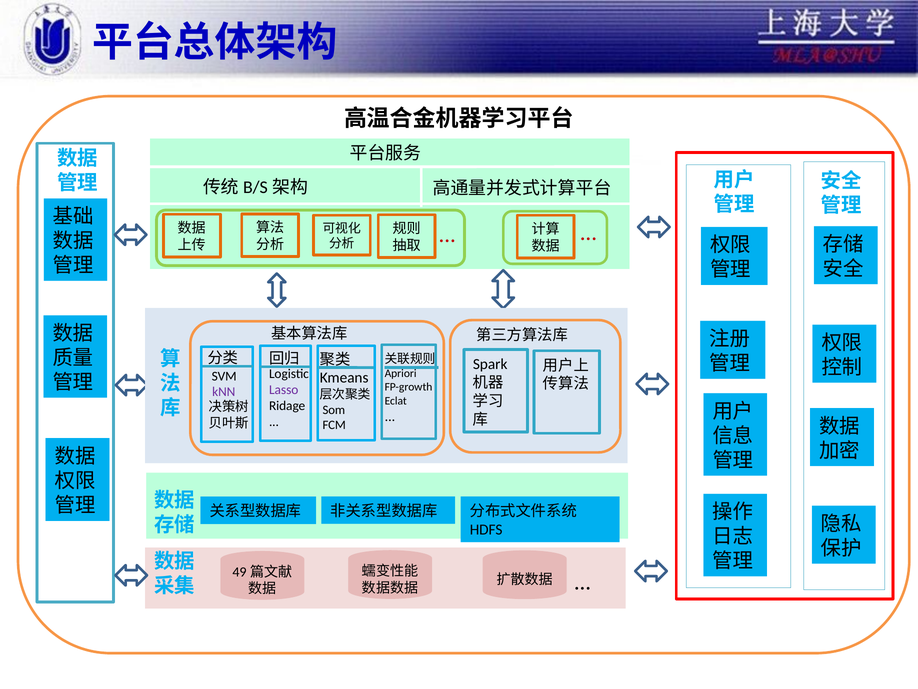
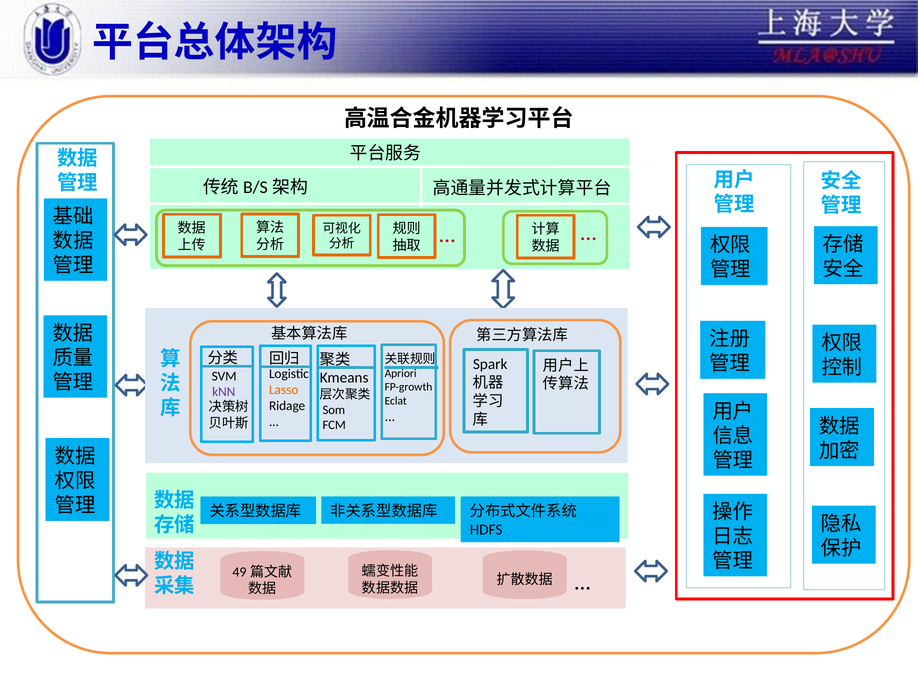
Lasso colour: purple -> orange (284, 389)
